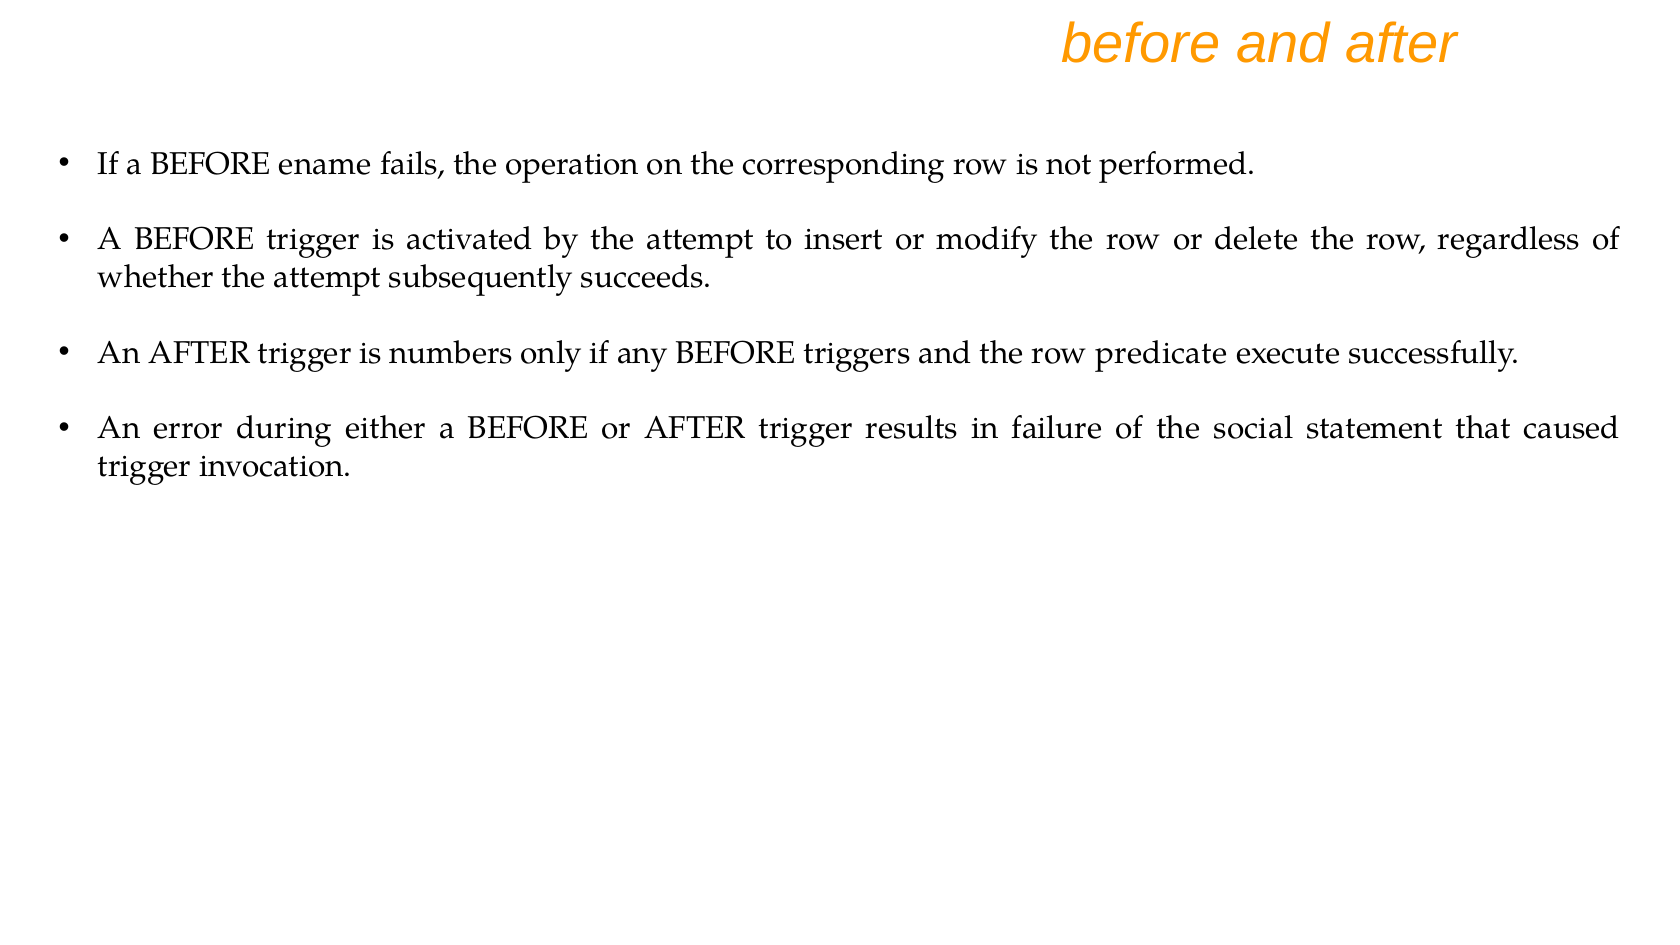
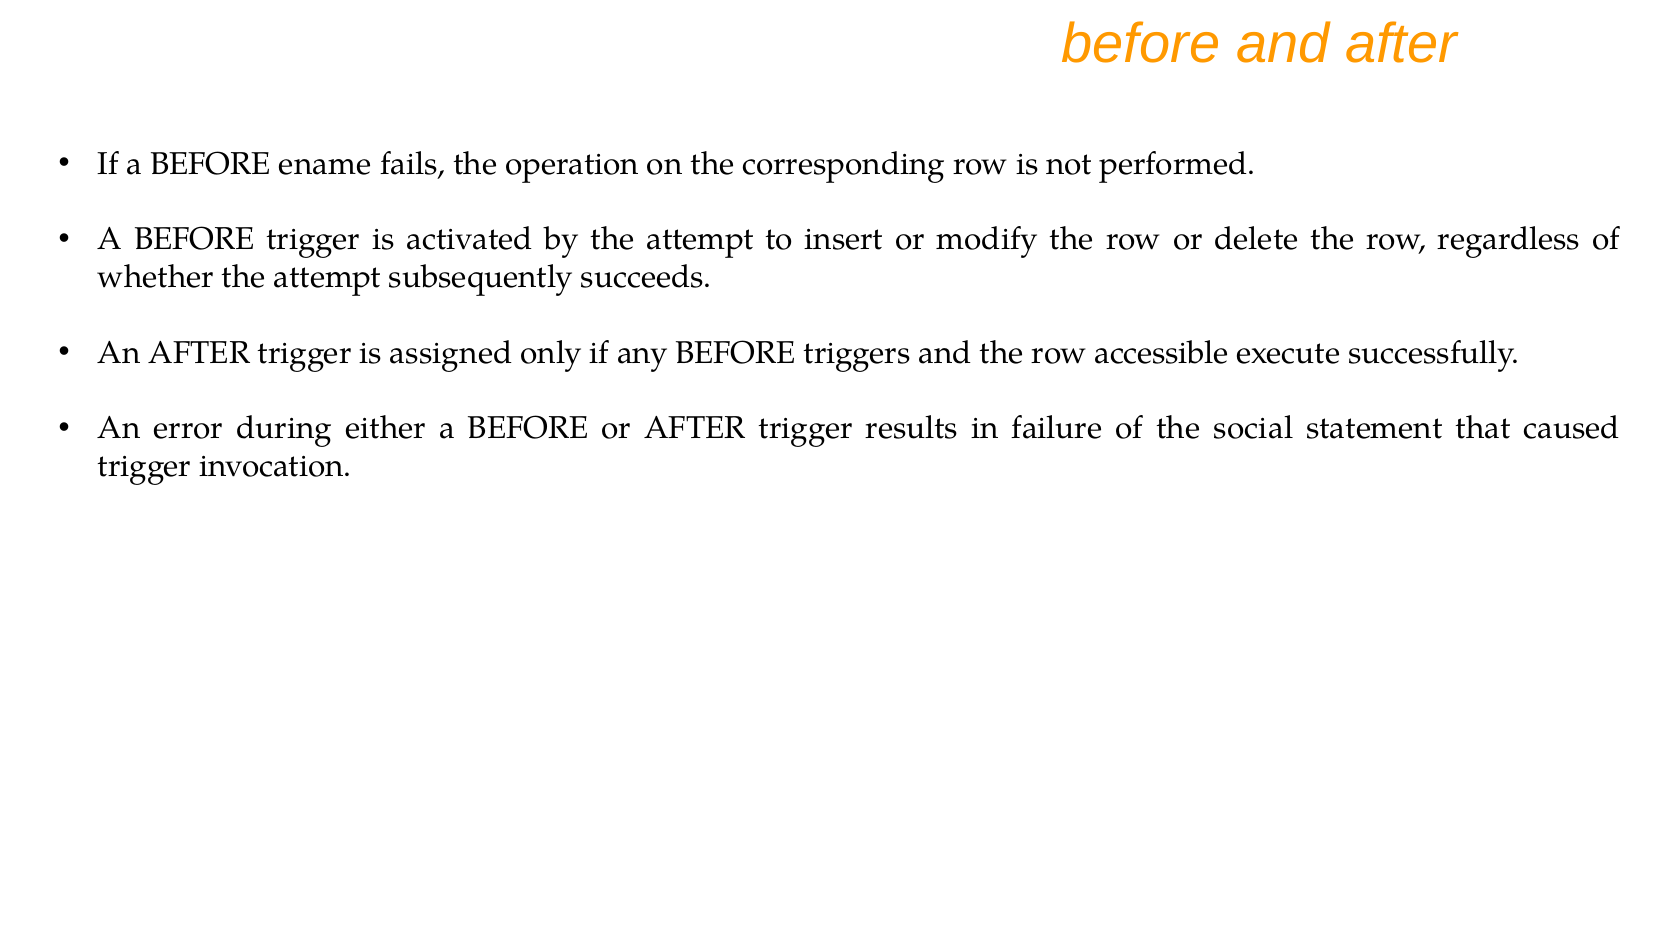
numbers: numbers -> assigned (451, 353)
predicate: predicate -> accessible (1162, 353)
